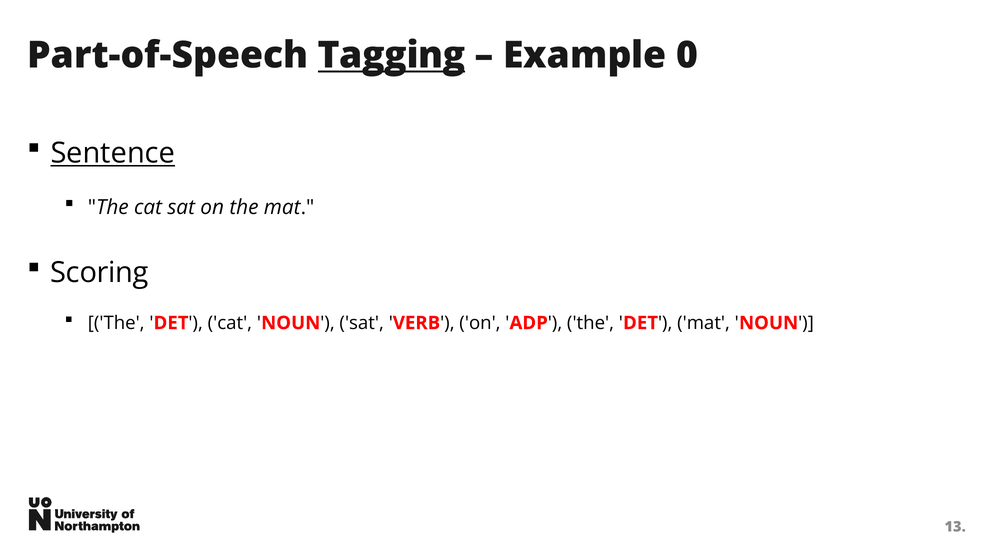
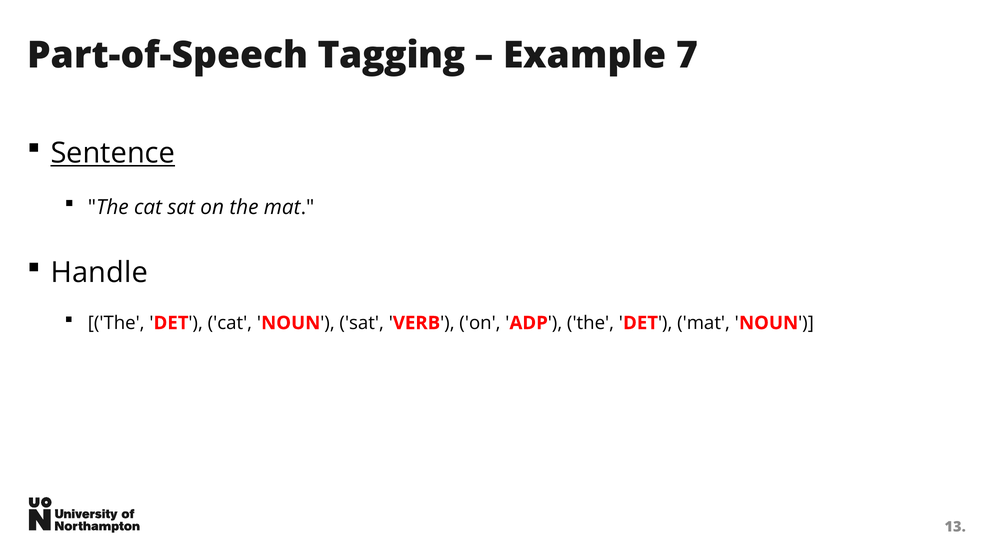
Tagging underline: present -> none (392, 55)
0: 0 -> 7 (687, 55)
Scoring: Scoring -> Handle (99, 273)
